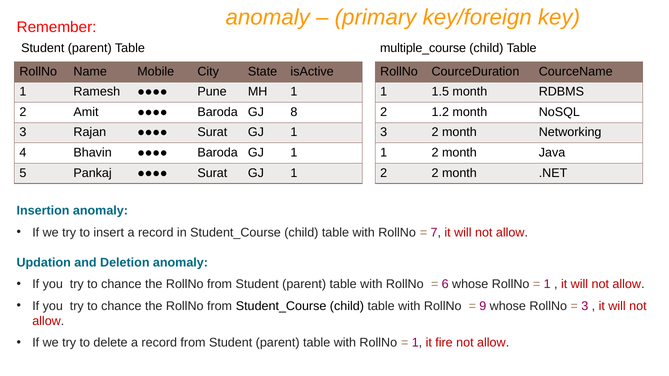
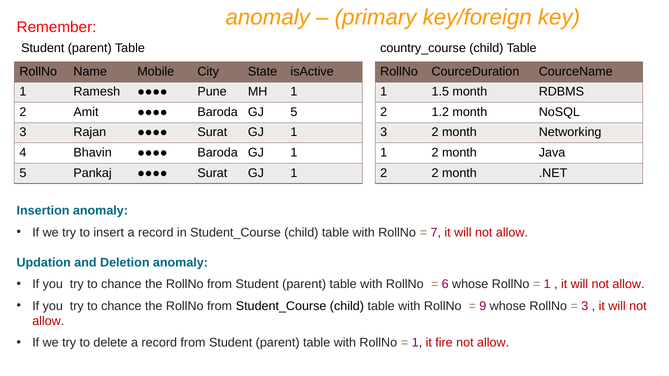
multiple_course: multiple_course -> country_course (423, 48)
GJ 8: 8 -> 5 (294, 112)
